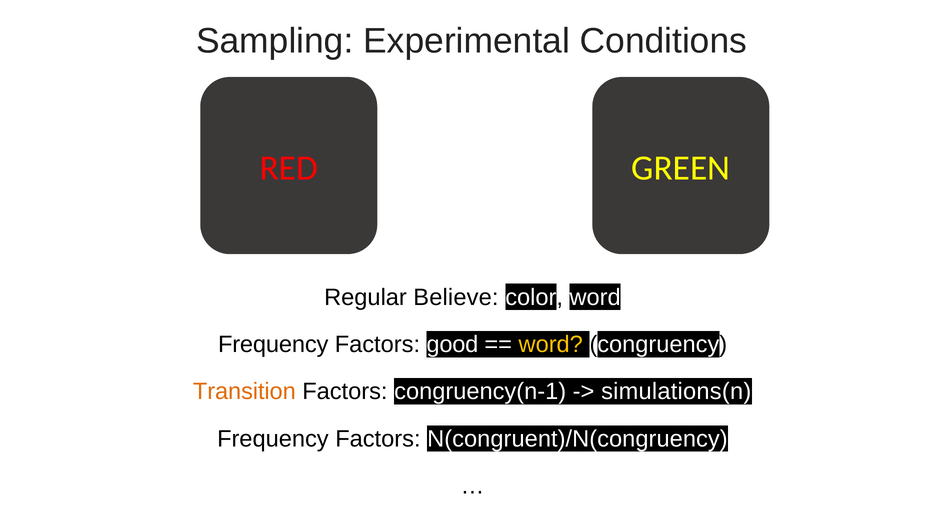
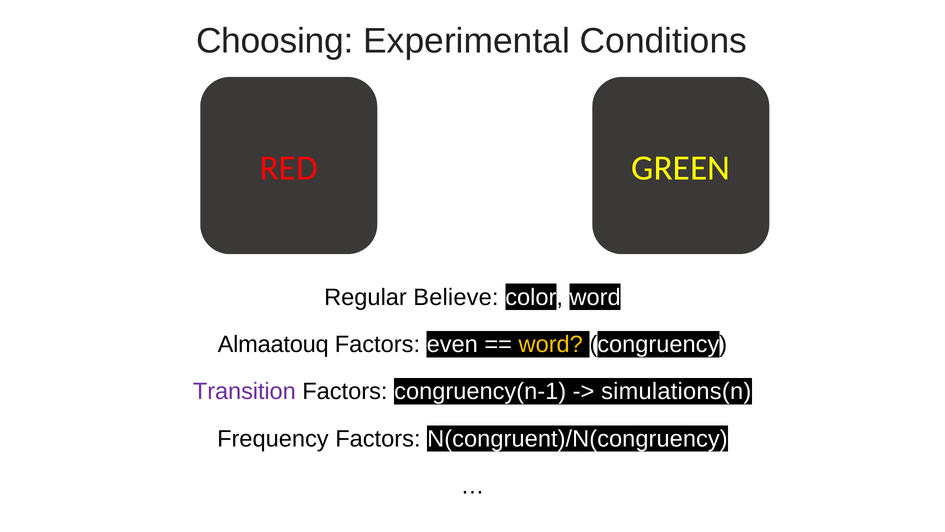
Sampling: Sampling -> Choosing (275, 41)
Frequency: Frequency -> Almaatouq (273, 344)
good: good -> even (452, 344)
Transition colour: orange -> purple (244, 391)
